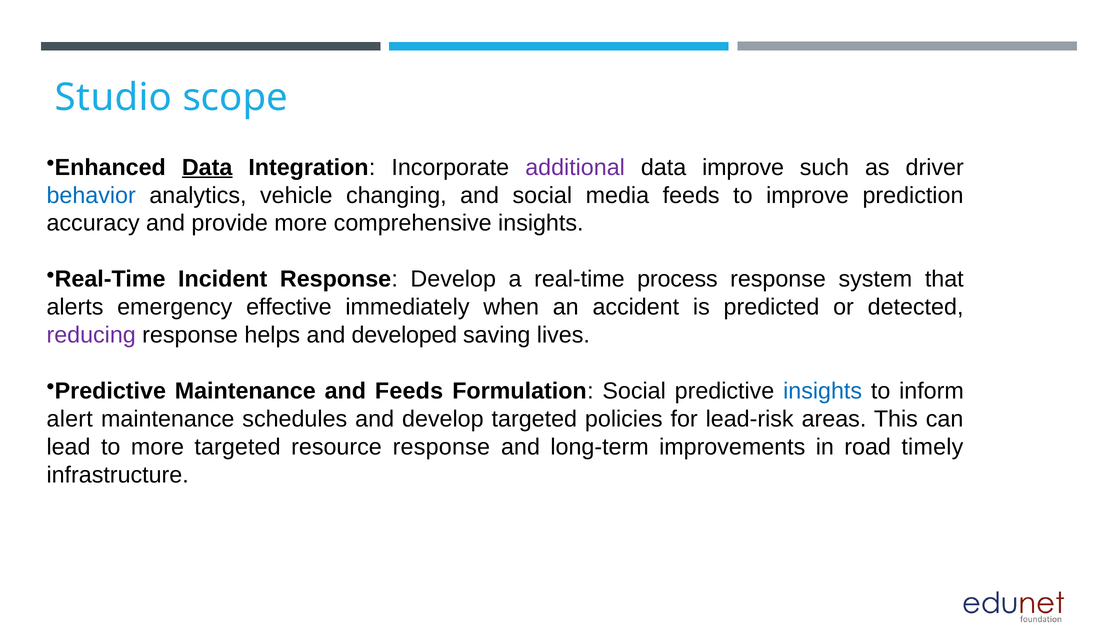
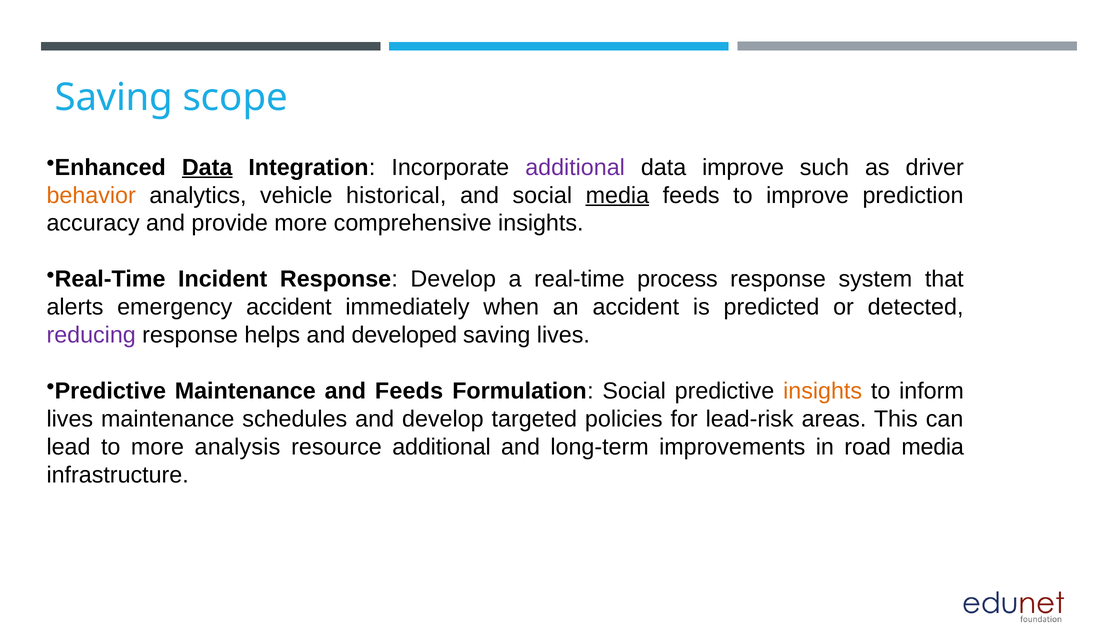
Studio: Studio -> Saving (114, 97)
behavior colour: blue -> orange (91, 195)
changing: changing -> historical (396, 195)
media underline: none -> present (617, 195)
emergency effective: effective -> accident (289, 307)
insights colour: blue -> orange (823, 391)
alert: alert -> lives (70, 419)
more targeted: targeted -> analysis (237, 447)
resource response: response -> additional (442, 447)
road timely: timely -> media (933, 447)
